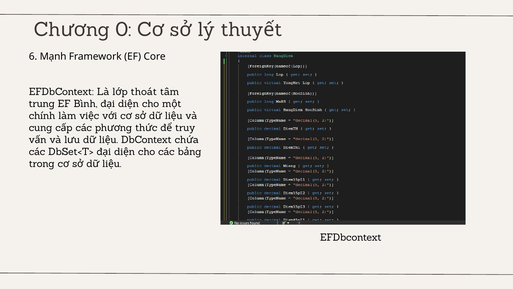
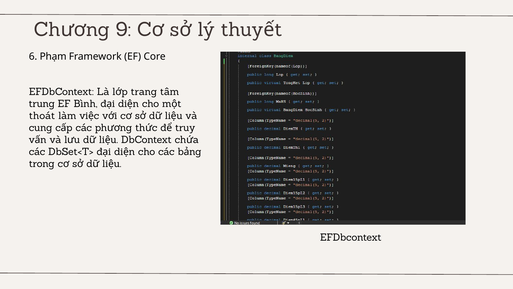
0: 0 -> 9 (124, 30)
Mạnh: Mạnh -> Phạm (53, 56)
thoát: thoát -> trang (144, 92)
chính: chính -> thoát (42, 116)
